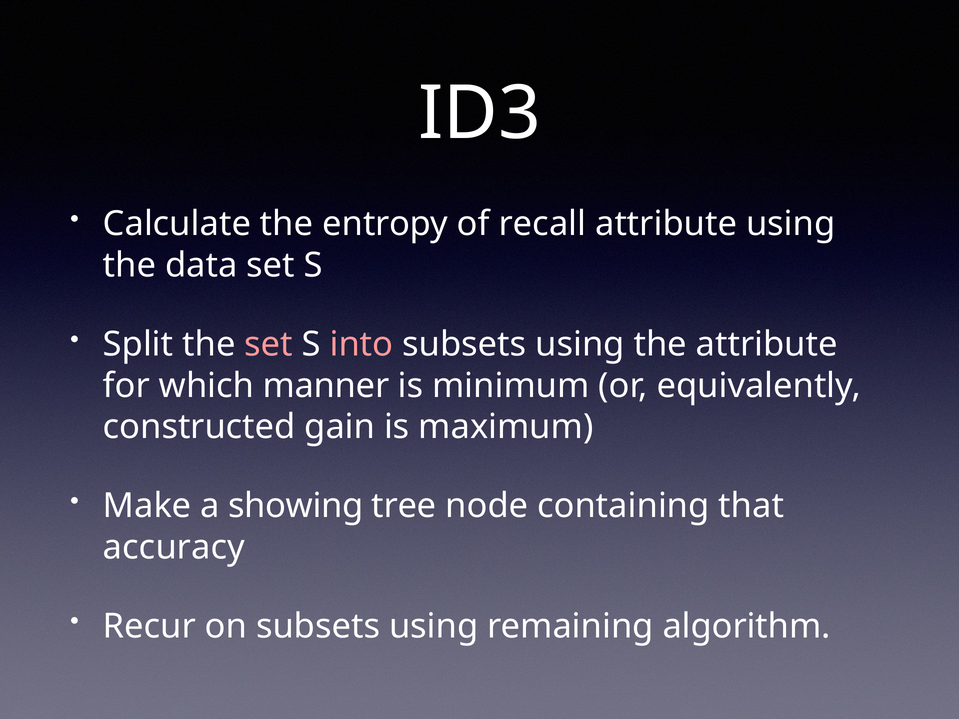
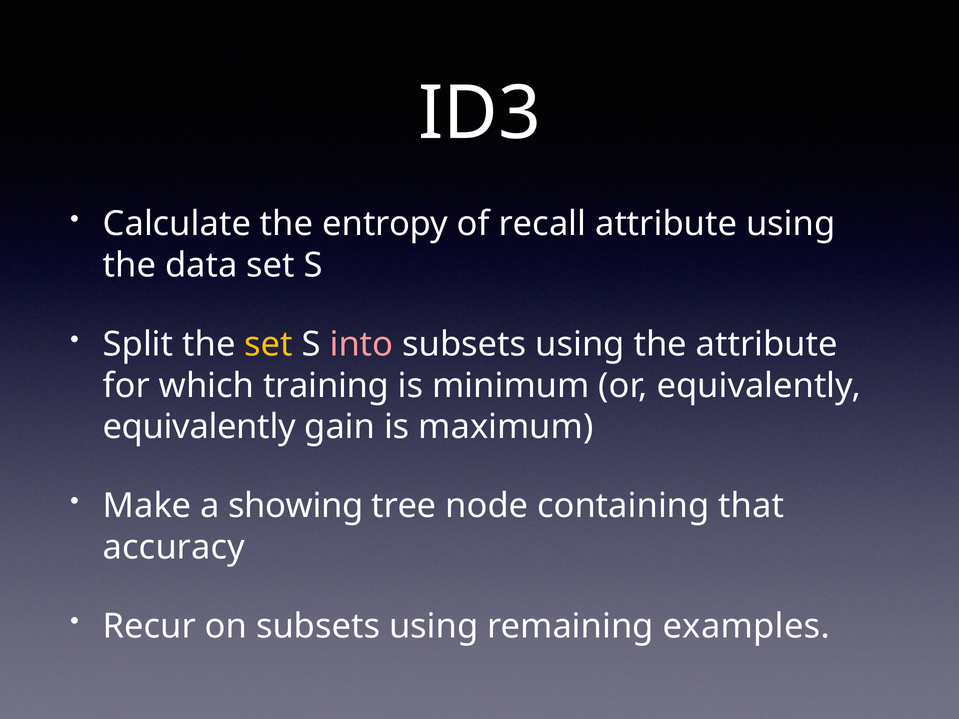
set colour: pink -> yellow (269, 344)
manner: manner -> training (326, 386)
constructed: constructed -> equivalently (199, 427)
algorithm: algorithm -> examples (746, 626)
